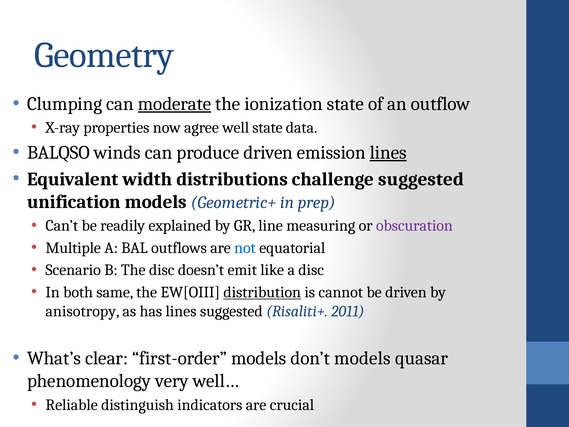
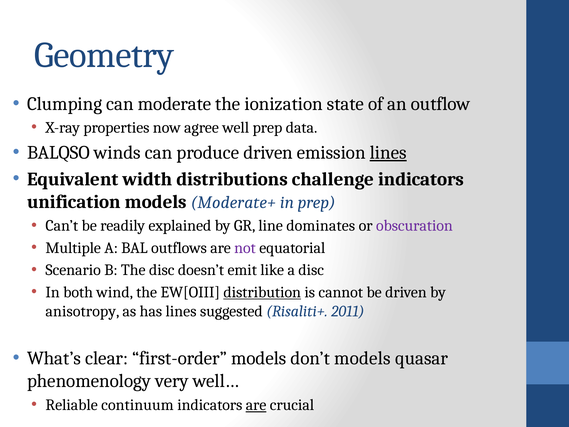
moderate underline: present -> none (175, 104)
well state: state -> prep (267, 128)
challenge suggested: suggested -> indicators (421, 179)
Geometric+: Geometric+ -> Moderate+ (234, 202)
measuring: measuring -> dominates (321, 226)
not colour: blue -> purple (245, 248)
same: same -> wind (115, 292)
distinguish: distinguish -> continuum (137, 405)
are underline: none -> present (256, 405)
